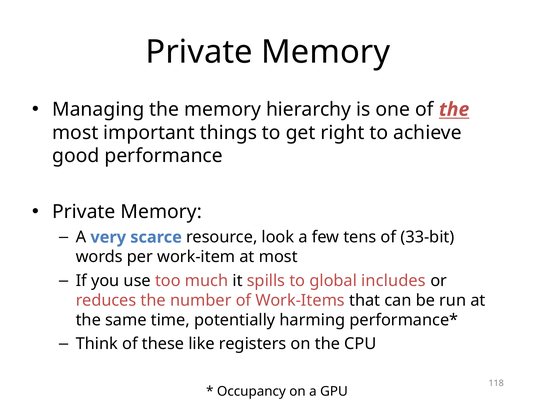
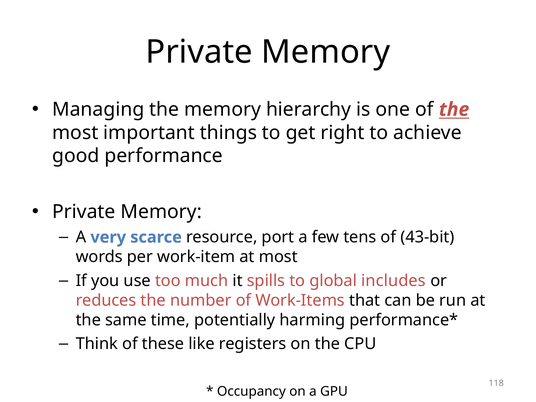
look: look -> port (278, 237)
33-bit: 33-bit -> 43-bit (427, 237)
